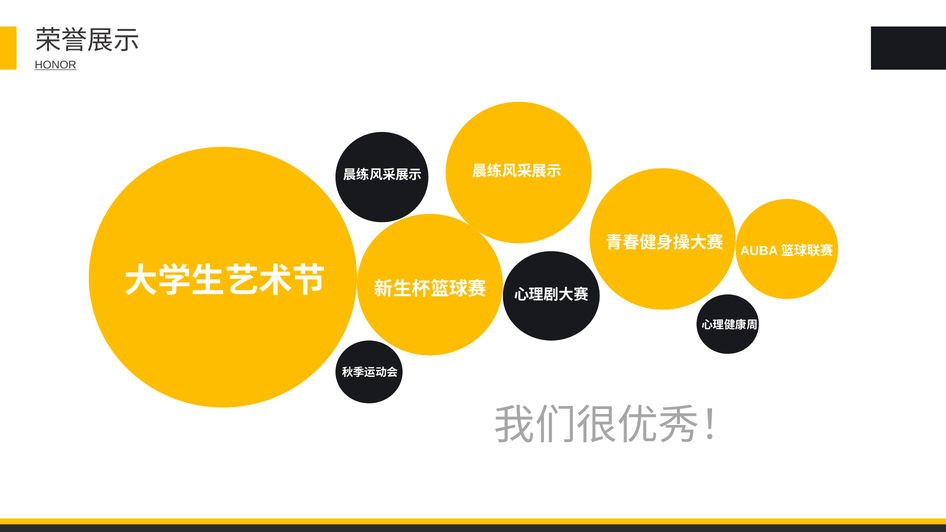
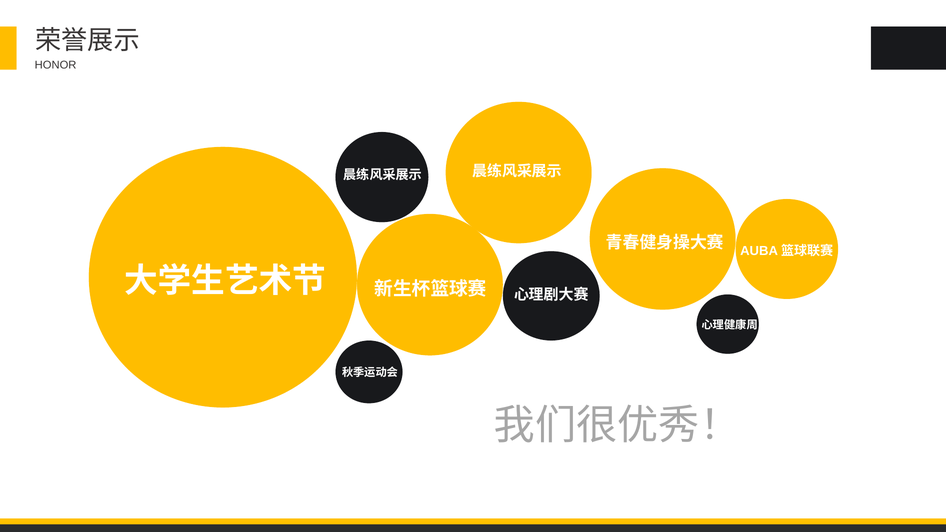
HONOR underline: present -> none (56, 65)
